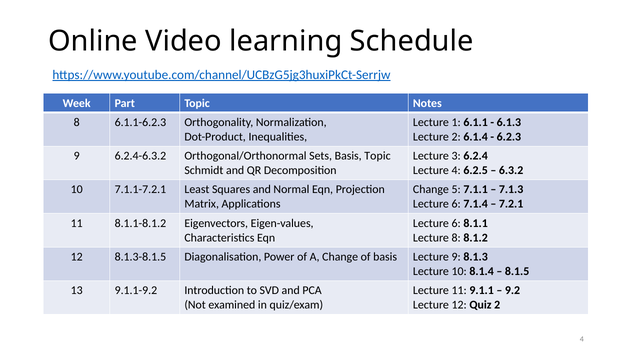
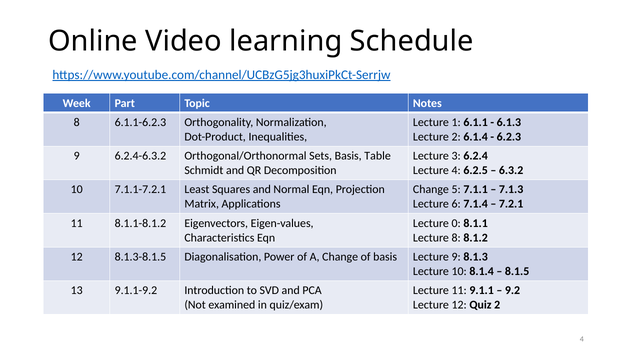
Basis Topic: Topic -> Table (378, 156)
6: 6 -> 0 (456, 224)
